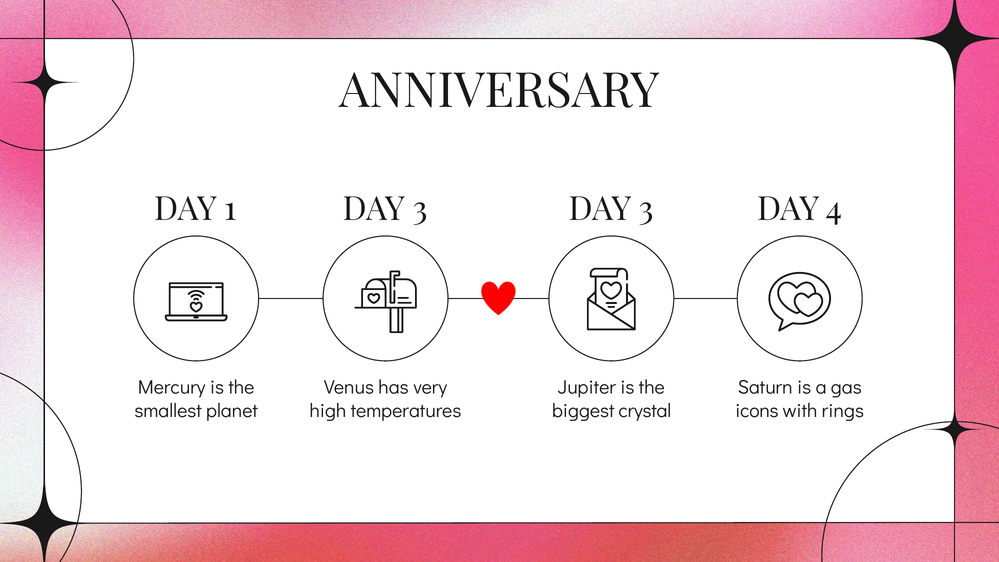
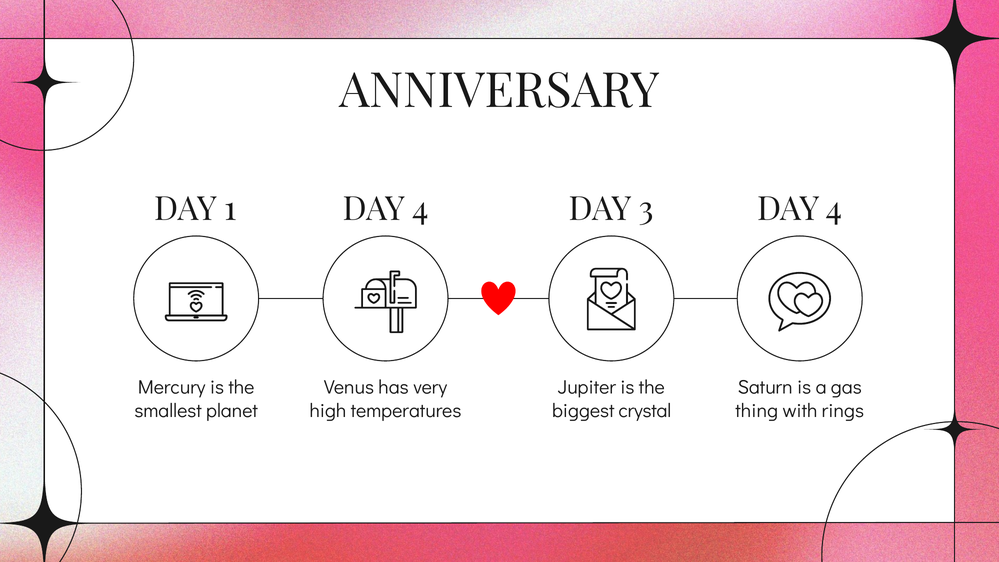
1 DAY 3: 3 -> 4 (421, 209)
icons: icons -> thing (757, 411)
